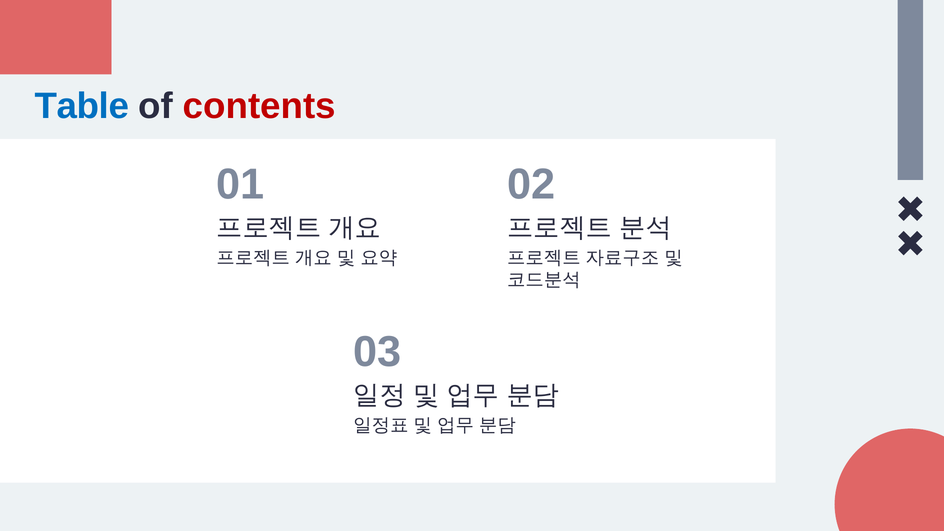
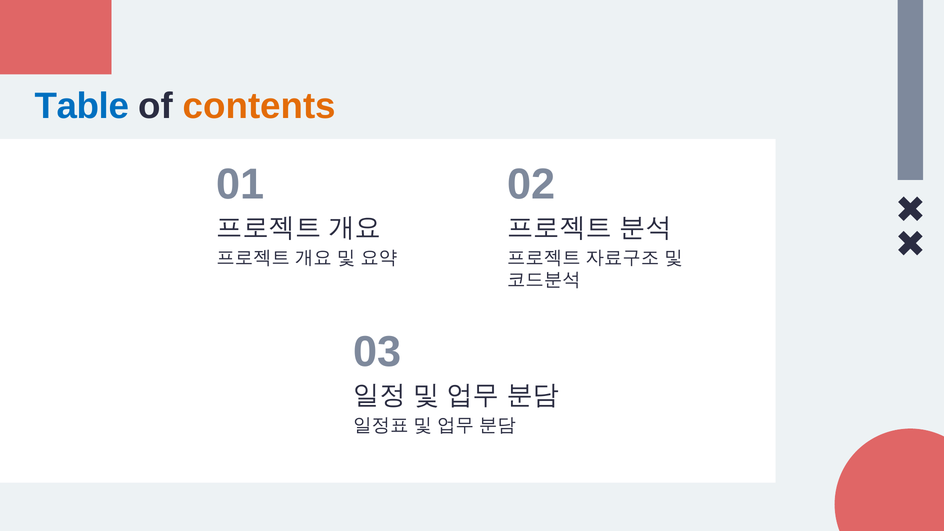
contents colour: red -> orange (259, 106)
